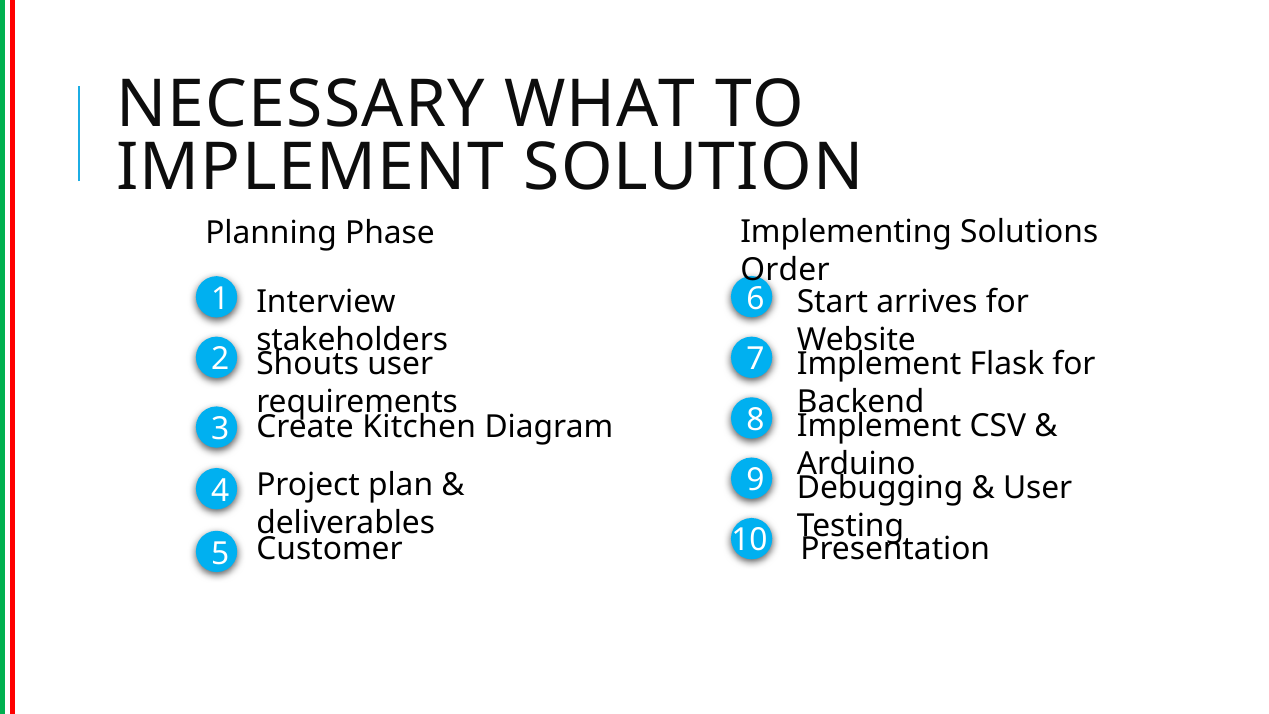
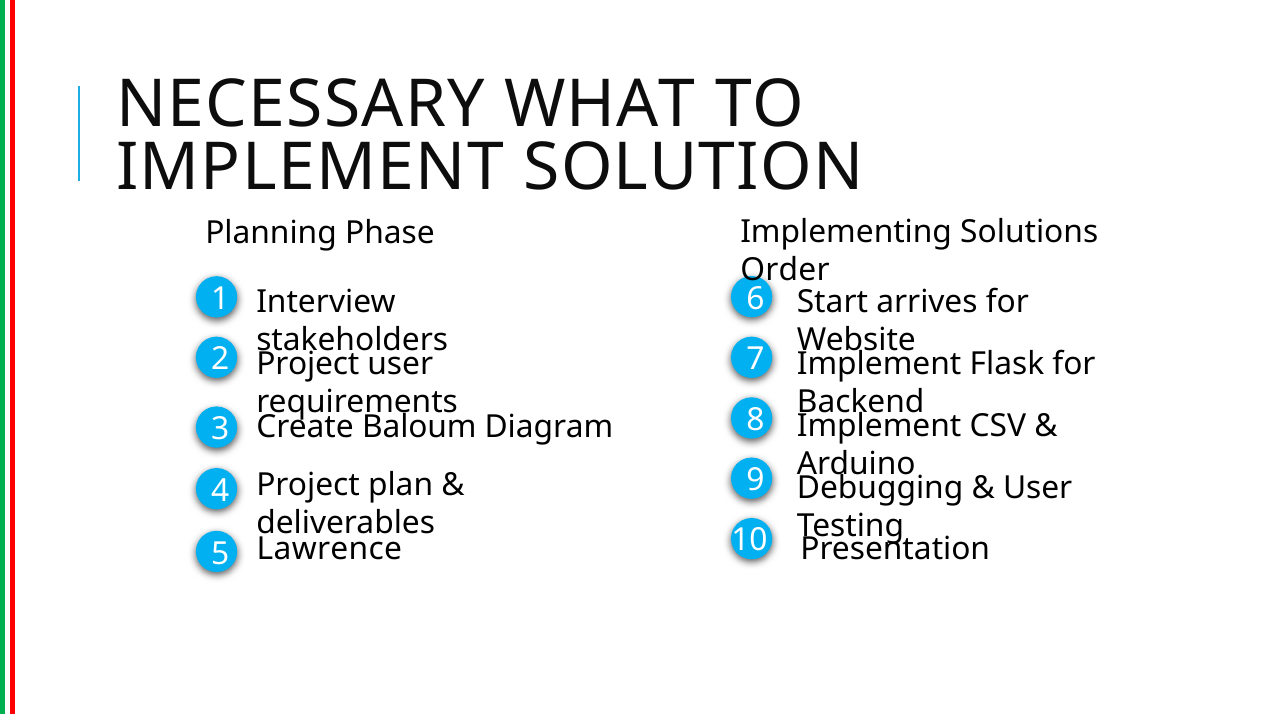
2 Shouts: Shouts -> Project (308, 364)
Kitchen: Kitchen -> Baloum (419, 427)
Customer: Customer -> Lawrence (329, 549)
